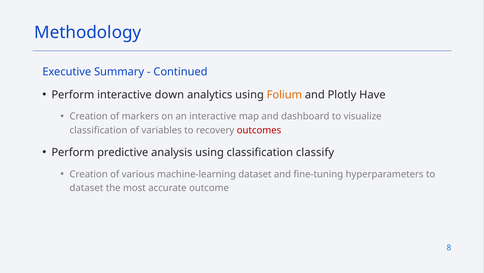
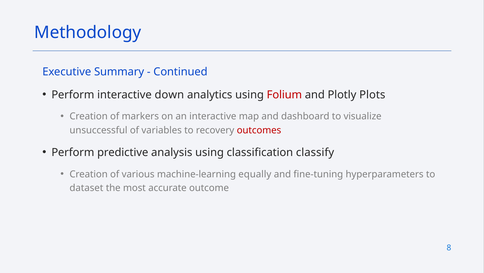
Folium colour: orange -> red (284, 94)
Have: Have -> Plots (372, 94)
classification: classification -> unsuccessful (99, 130)
machine-learning dataset: dataset -> equally (255, 174)
